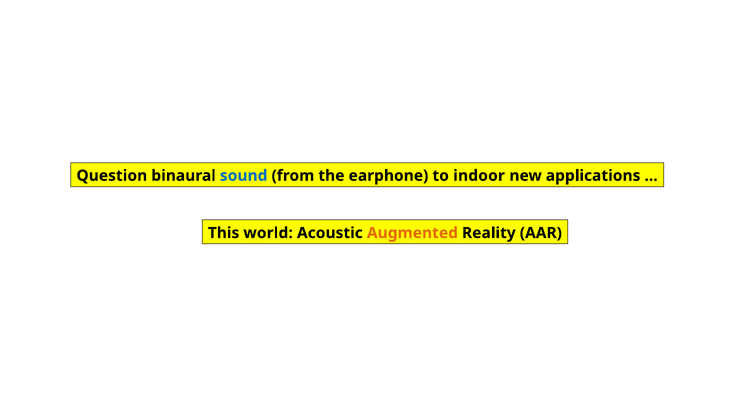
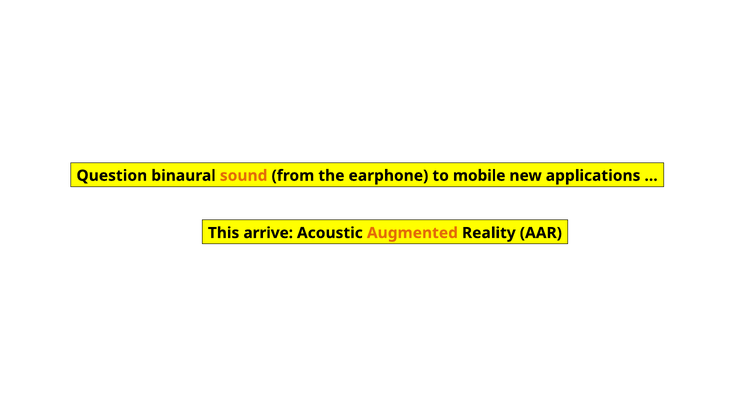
sound colour: blue -> orange (244, 176)
indoor: indoor -> mobile (479, 176)
world: world -> arrive (268, 233)
